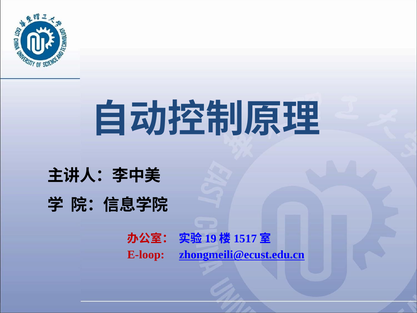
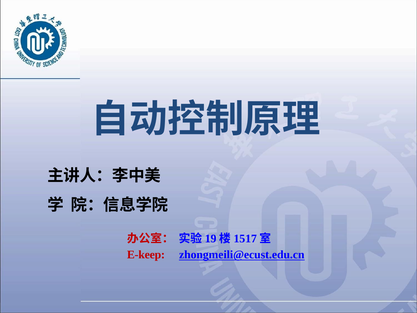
E-loop: E-loop -> E-keep (146, 255)
